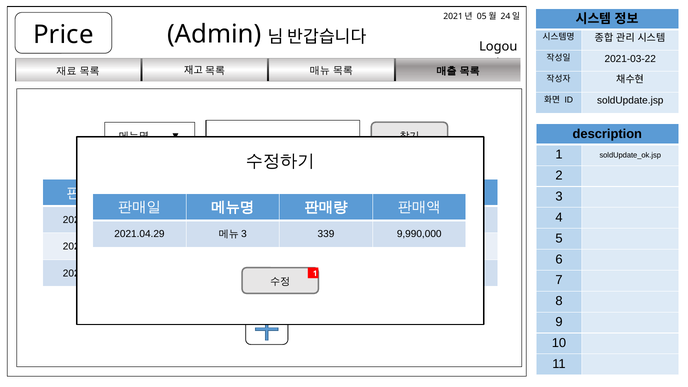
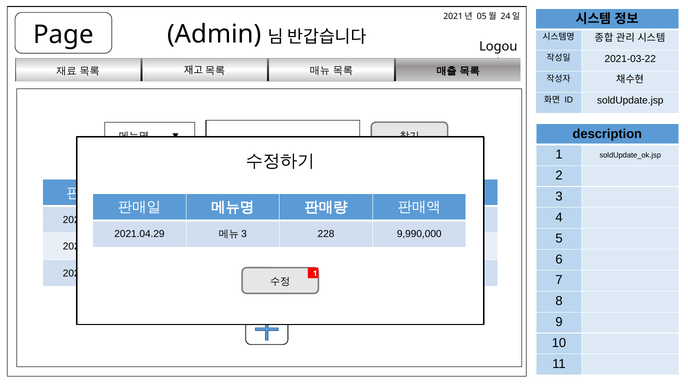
Price: Price -> Page (63, 35)
339: 339 -> 228 (326, 234)
